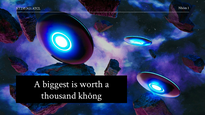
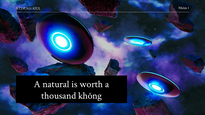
biggest: biggest -> natural (56, 84)
